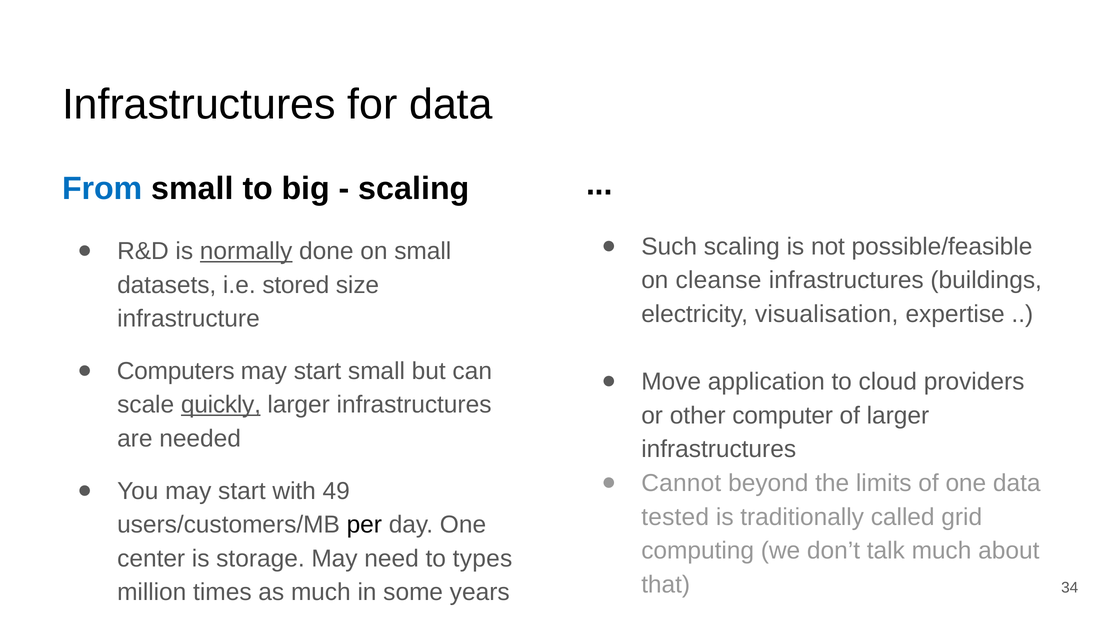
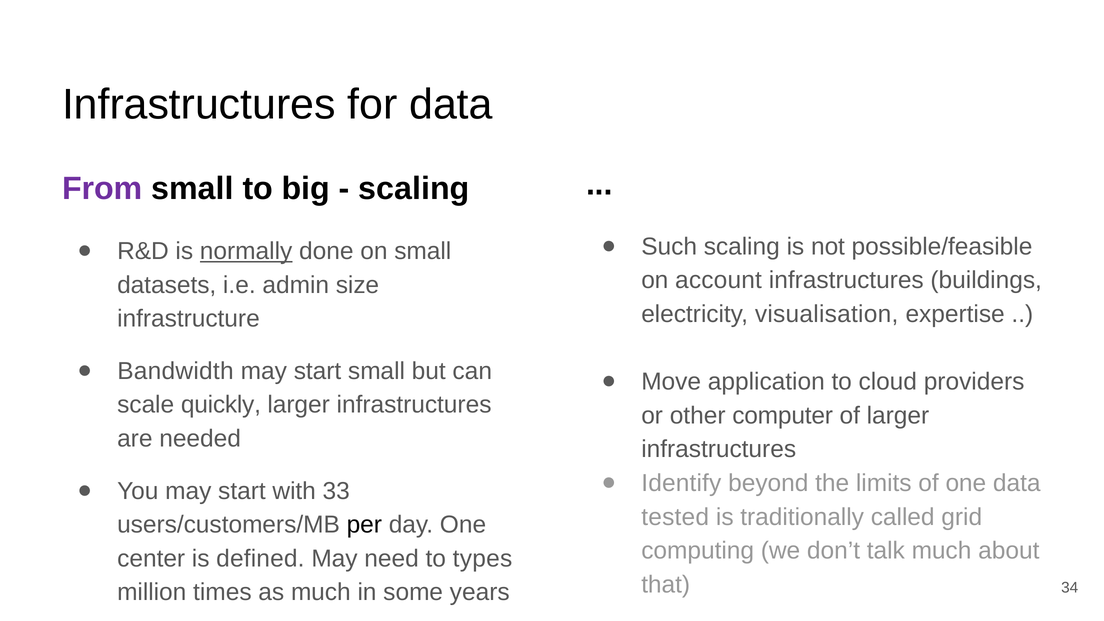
From colour: blue -> purple (102, 189)
cleanse: cleanse -> account (719, 280)
stored: stored -> admin (296, 285)
Computers: Computers -> Bandwidth (175, 371)
quickly underline: present -> none (221, 405)
Cannot: Cannot -> Identify (681, 483)
49: 49 -> 33 (336, 491)
storage: storage -> defined (260, 559)
